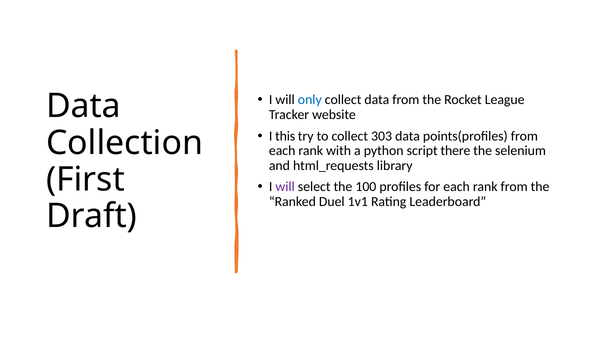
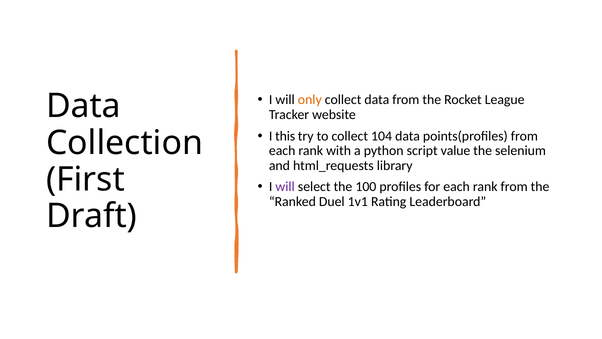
only colour: blue -> orange (310, 100)
303: 303 -> 104 (382, 136)
there: there -> value (455, 151)
